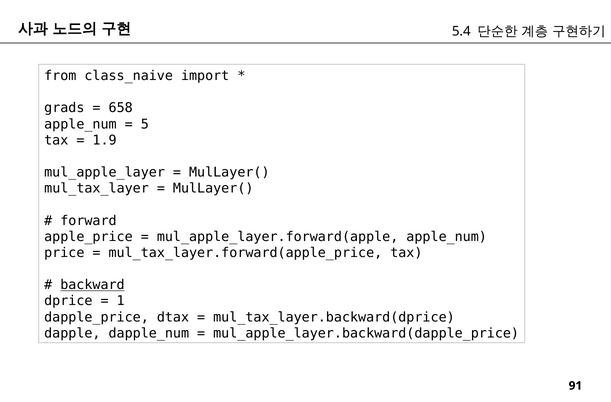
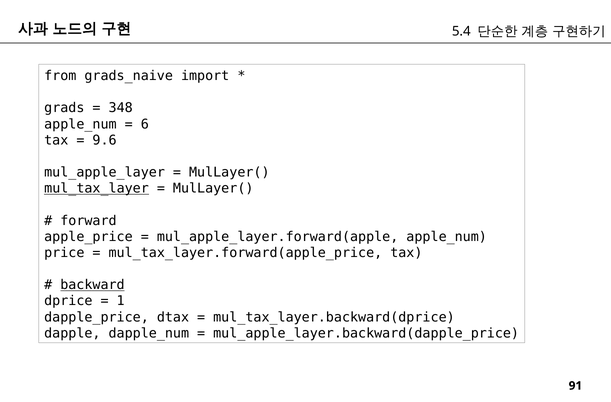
class_naive: class_naive -> grads_naive (129, 76)
658: 658 -> 348 (121, 108)
5: 5 -> 6 (145, 124)
1.9: 1.9 -> 9.6 (105, 140)
mul_tax_layer underline: none -> present (97, 188)
